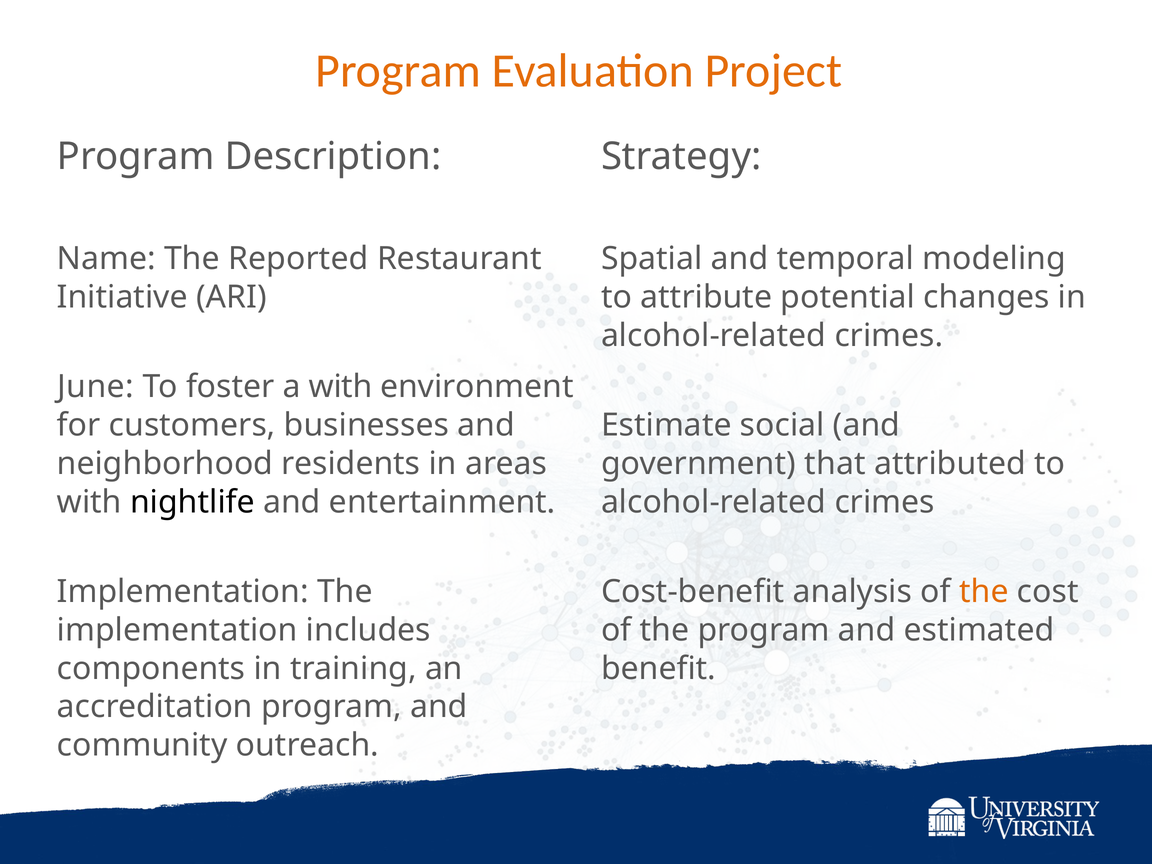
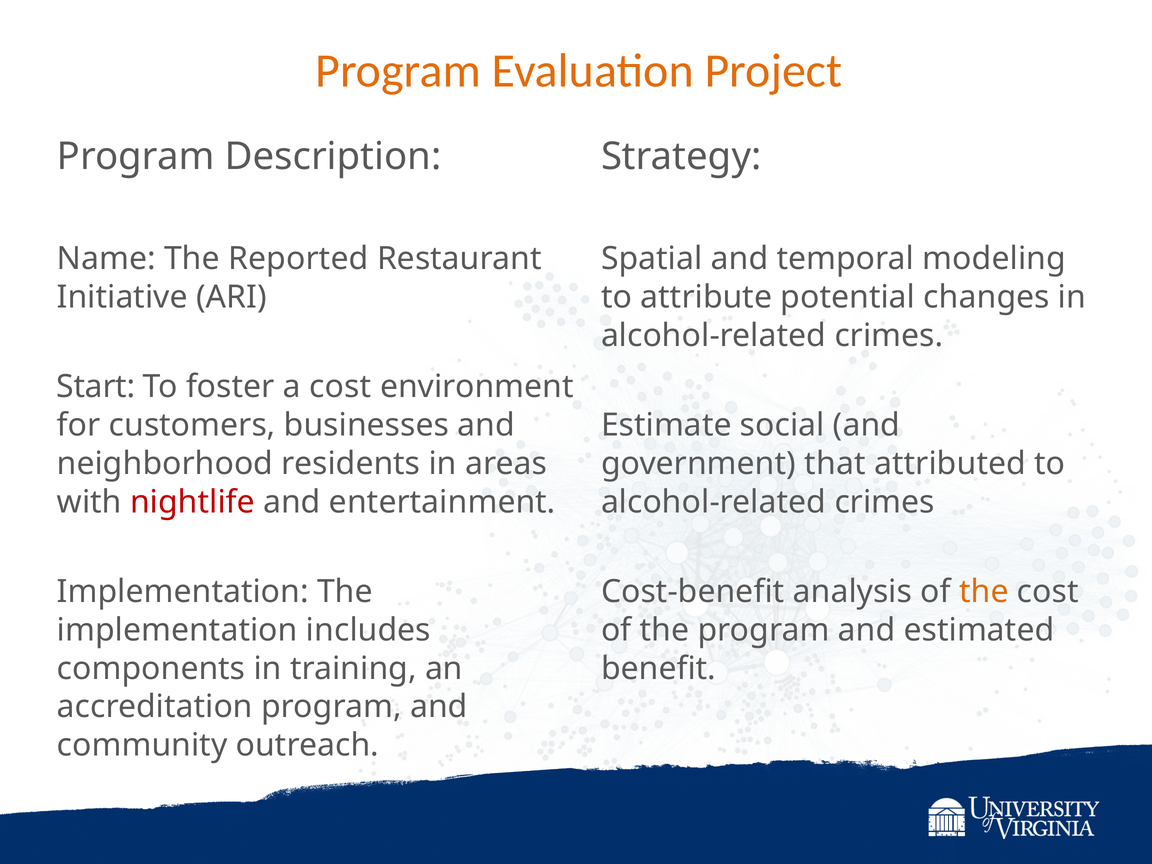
June: June -> Start (96, 387)
a with: with -> cost (340, 387)
nightlife colour: black -> red (192, 502)
